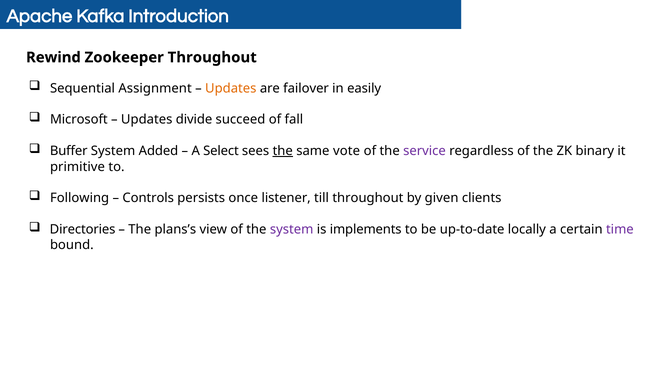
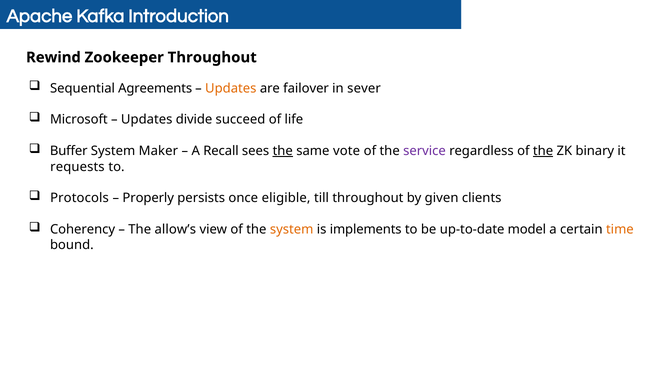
Assignment: Assignment -> Agreements (155, 88)
easily: easily -> sever (364, 88)
fall: fall -> life (294, 120)
Added: Added -> Maker (158, 151)
Select: Select -> Recall (221, 151)
the underline: none -> present (543, 151)
primitive: primitive -> requests (77, 167)
Following: Following -> Protocols (80, 198)
Controls: Controls -> Properly (148, 198)
listener: listener -> eligible (286, 198)
Directories: Directories -> Coherency (83, 229)
plans’s: plans’s -> allow’s (175, 229)
system colour: purple -> orange (292, 229)
locally: locally -> model (527, 229)
time colour: purple -> orange (620, 229)
